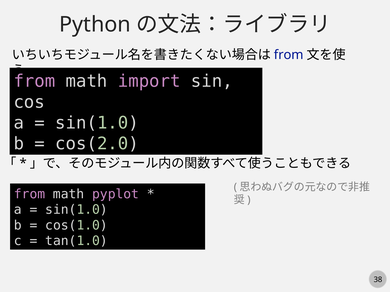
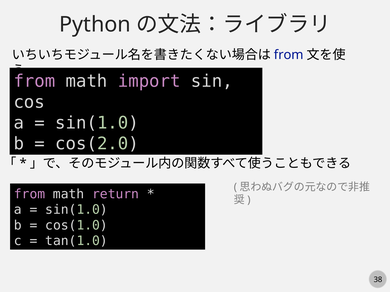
pyplot: pyplot -> return (116, 194)
